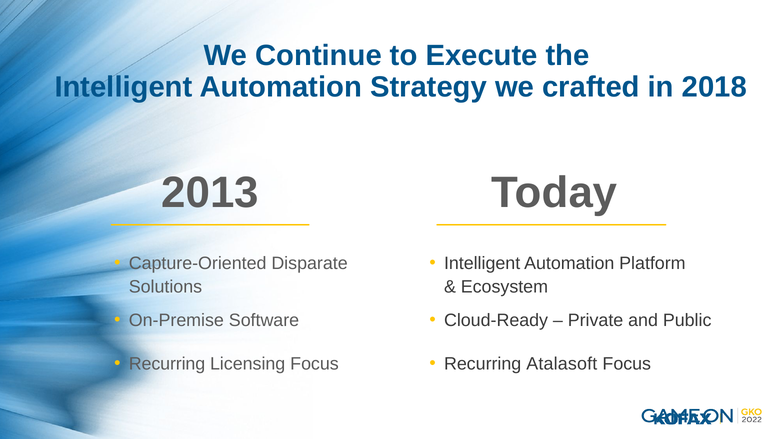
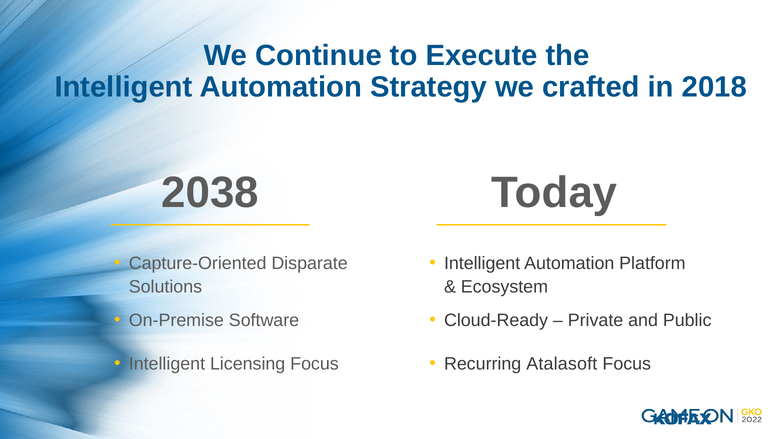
2013: 2013 -> 2038 (210, 193)
Recurring: Recurring -> Intelligent (167, 364)
